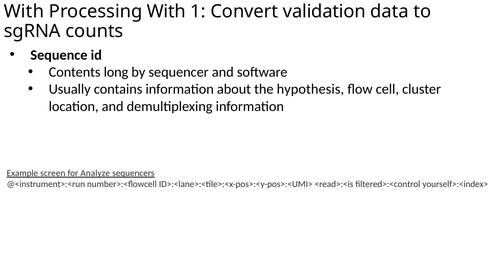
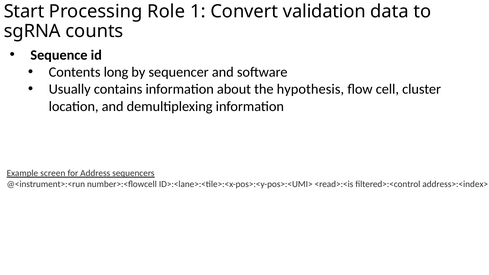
With: With -> Start (24, 11)
Processing With: With -> Role (166, 11)
Analyze: Analyze -> Address (95, 173)
yourself>:<index>: yourself>:<index> -> address>:<index> (455, 184)
